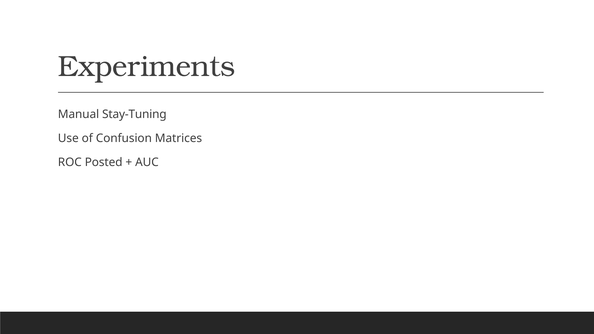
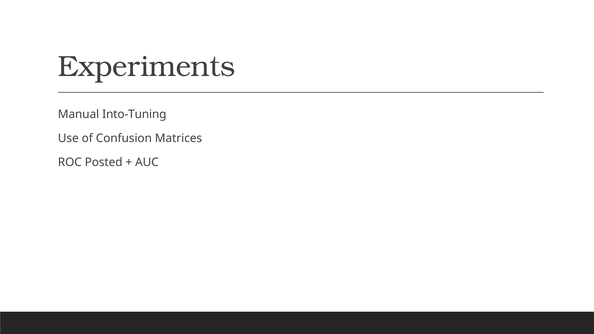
Stay-Tuning: Stay-Tuning -> Into-Tuning (134, 114)
